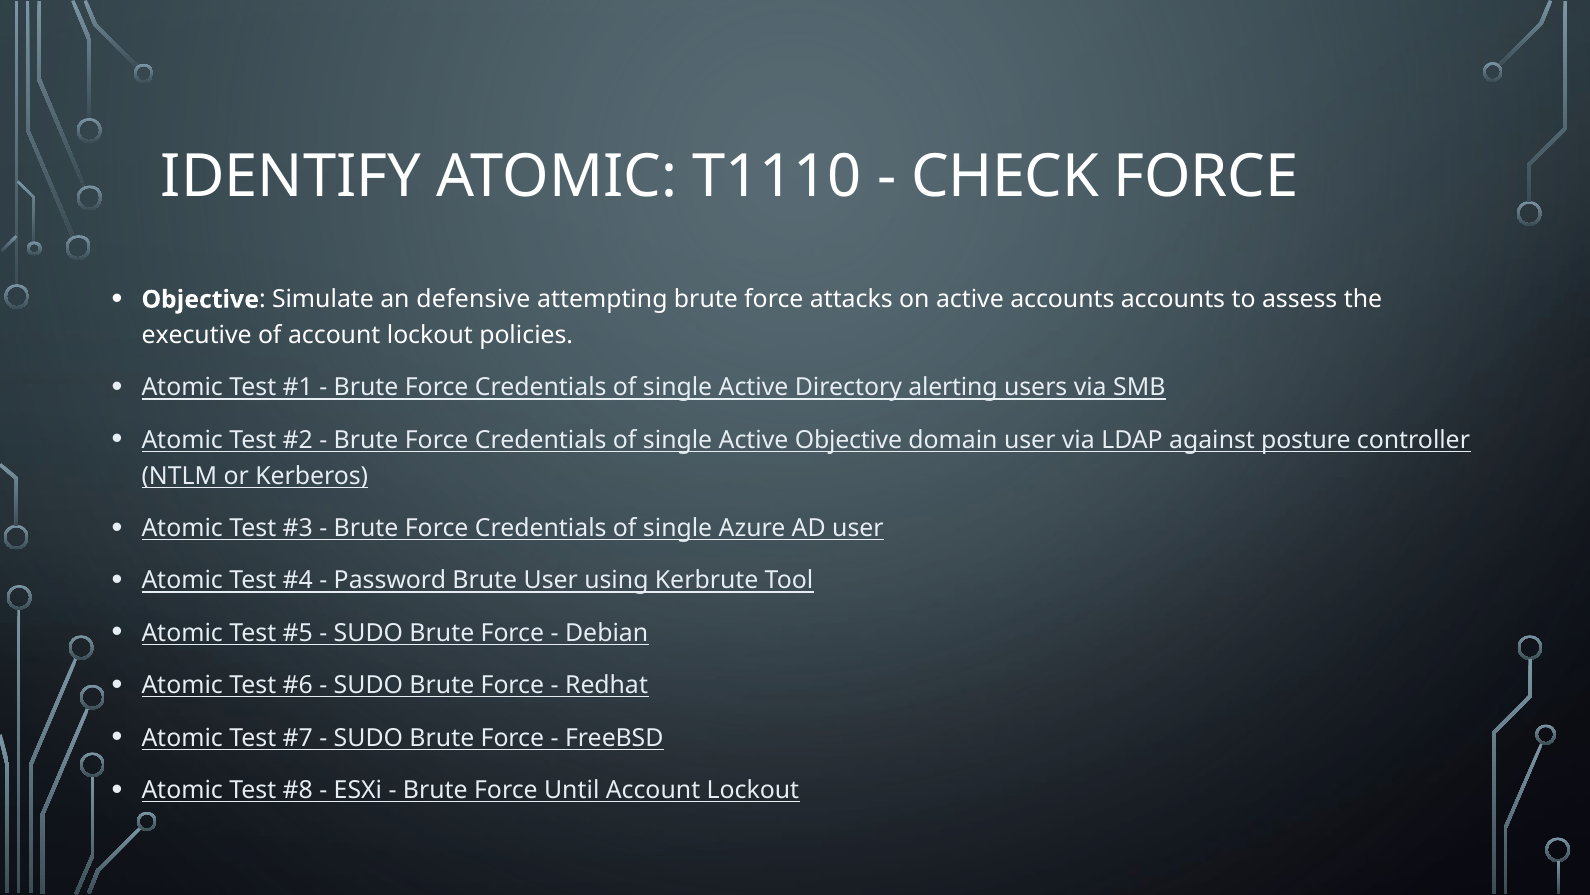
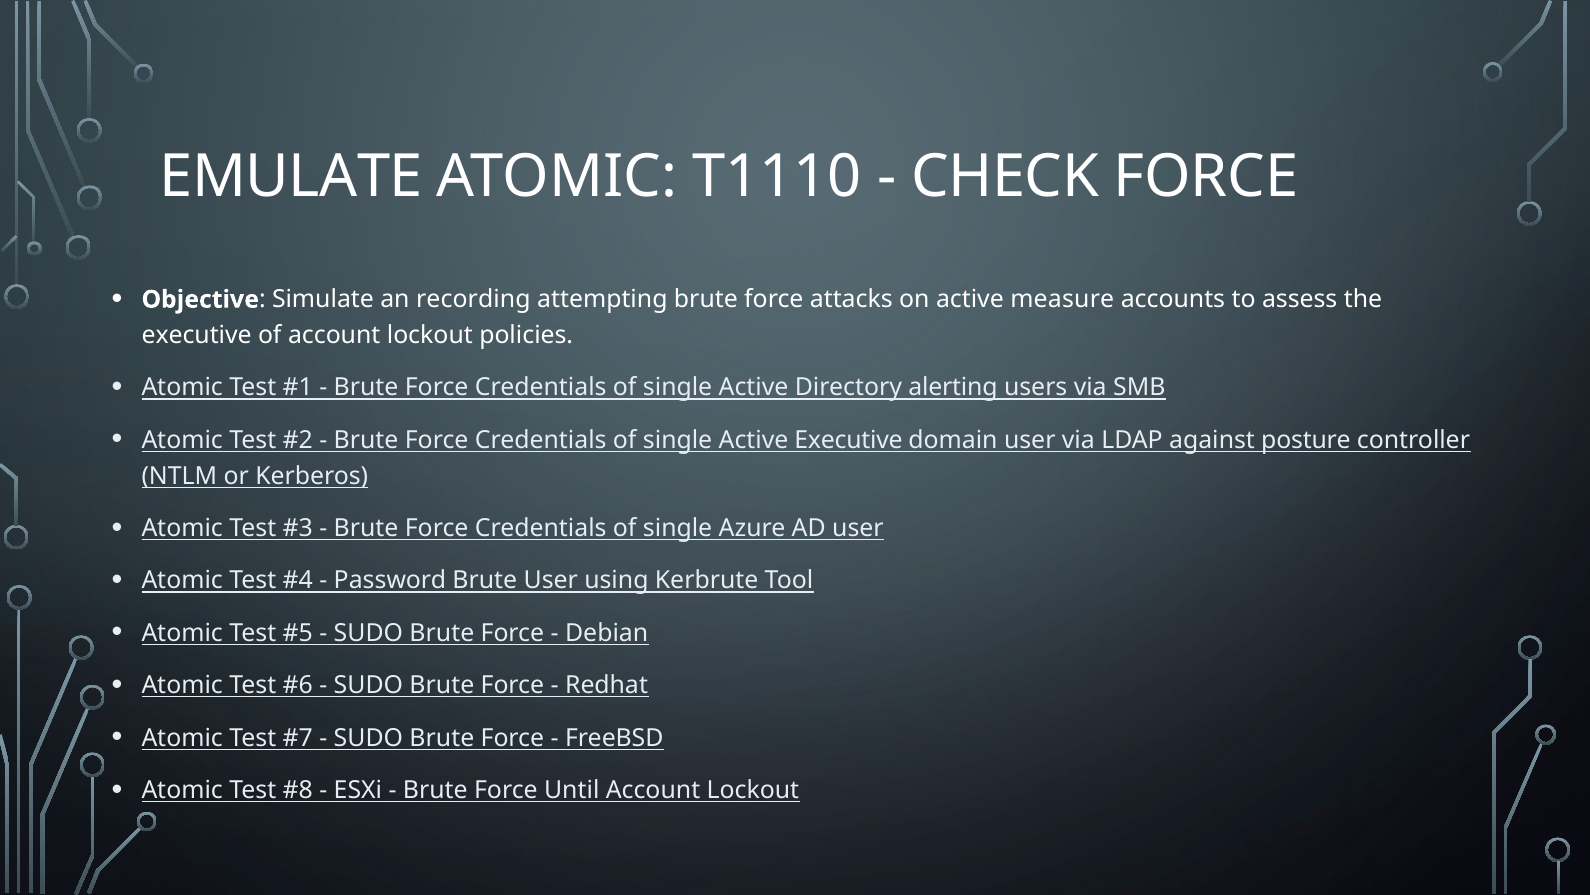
IDENTIFY: IDENTIFY -> EMULATE (291, 177)
defensive: defensive -> recording (473, 299)
active accounts: accounts -> measure (1062, 299)
Active Objective: Objective -> Executive (849, 440)
